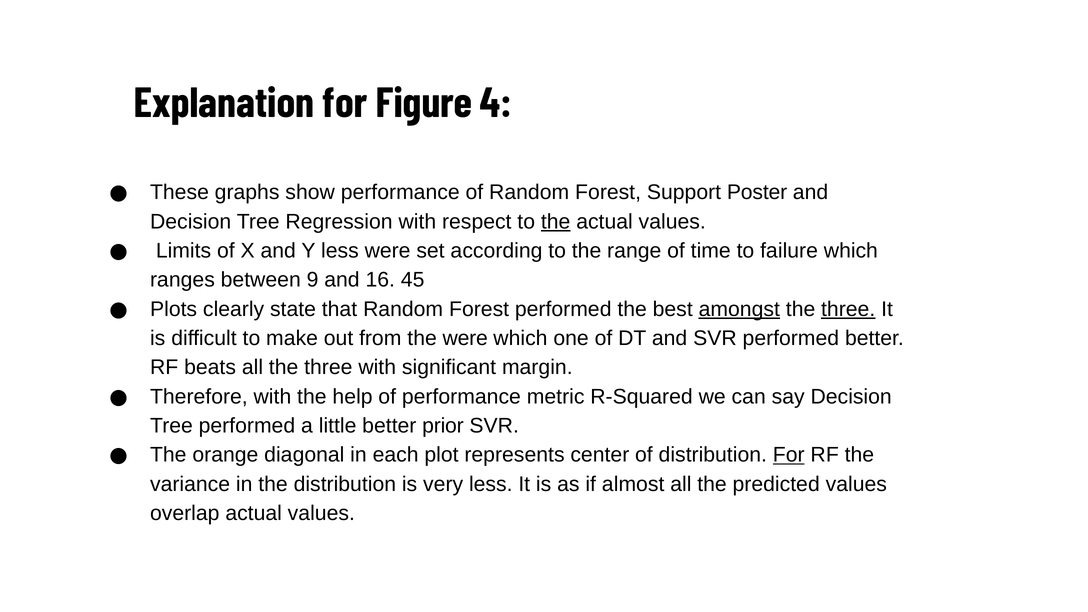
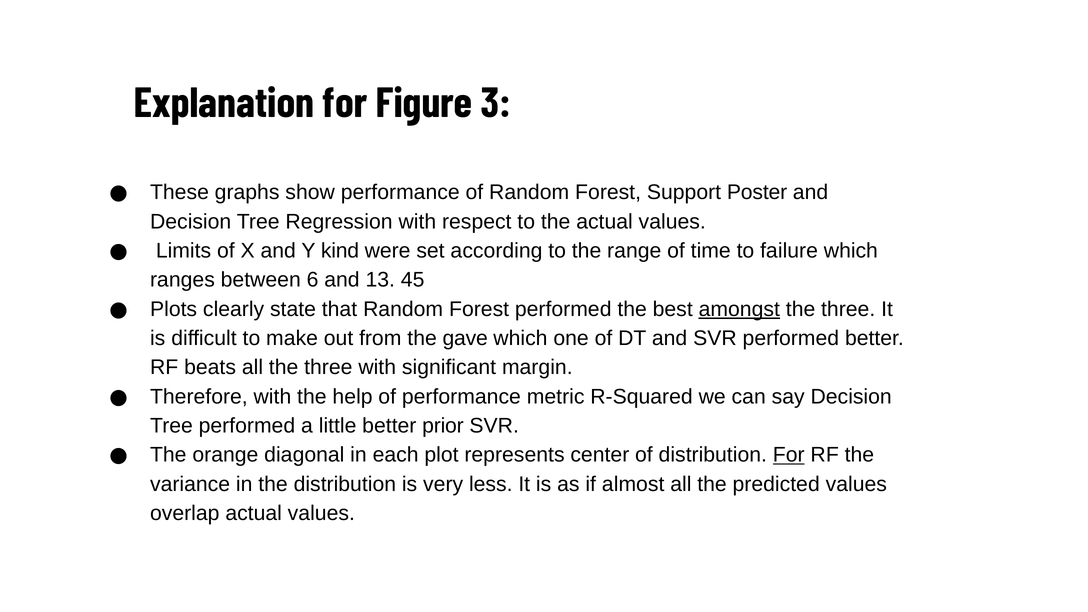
4: 4 -> 3 (496, 103)
the underline: present -> none (556, 222)
Y less: less -> kind (340, 251)
9: 9 -> 6 (313, 280)
16: 16 -> 13 (380, 280)
three underline: present -> none (848, 309)
the were: were -> gave (465, 338)
